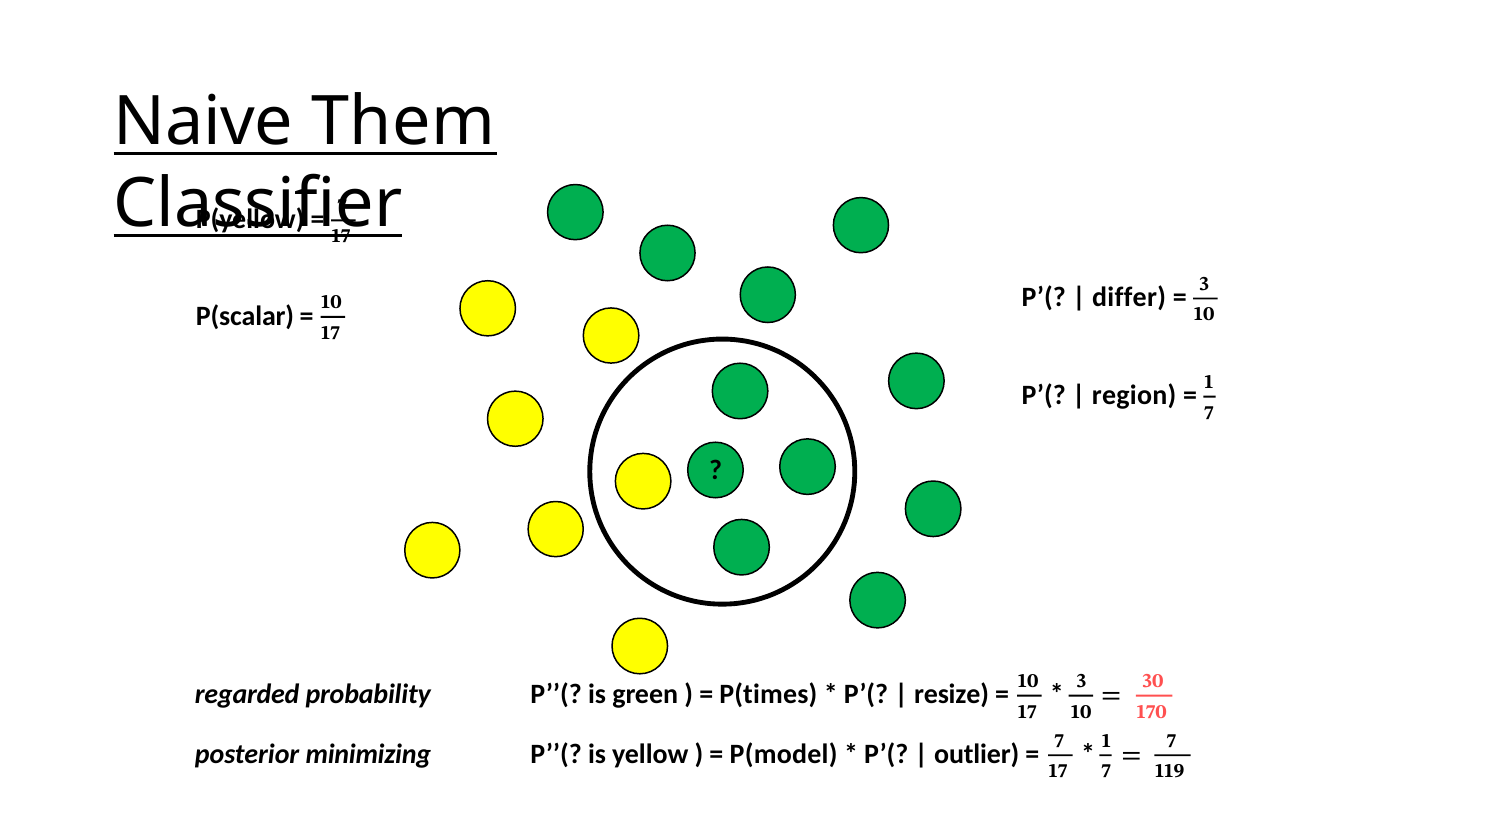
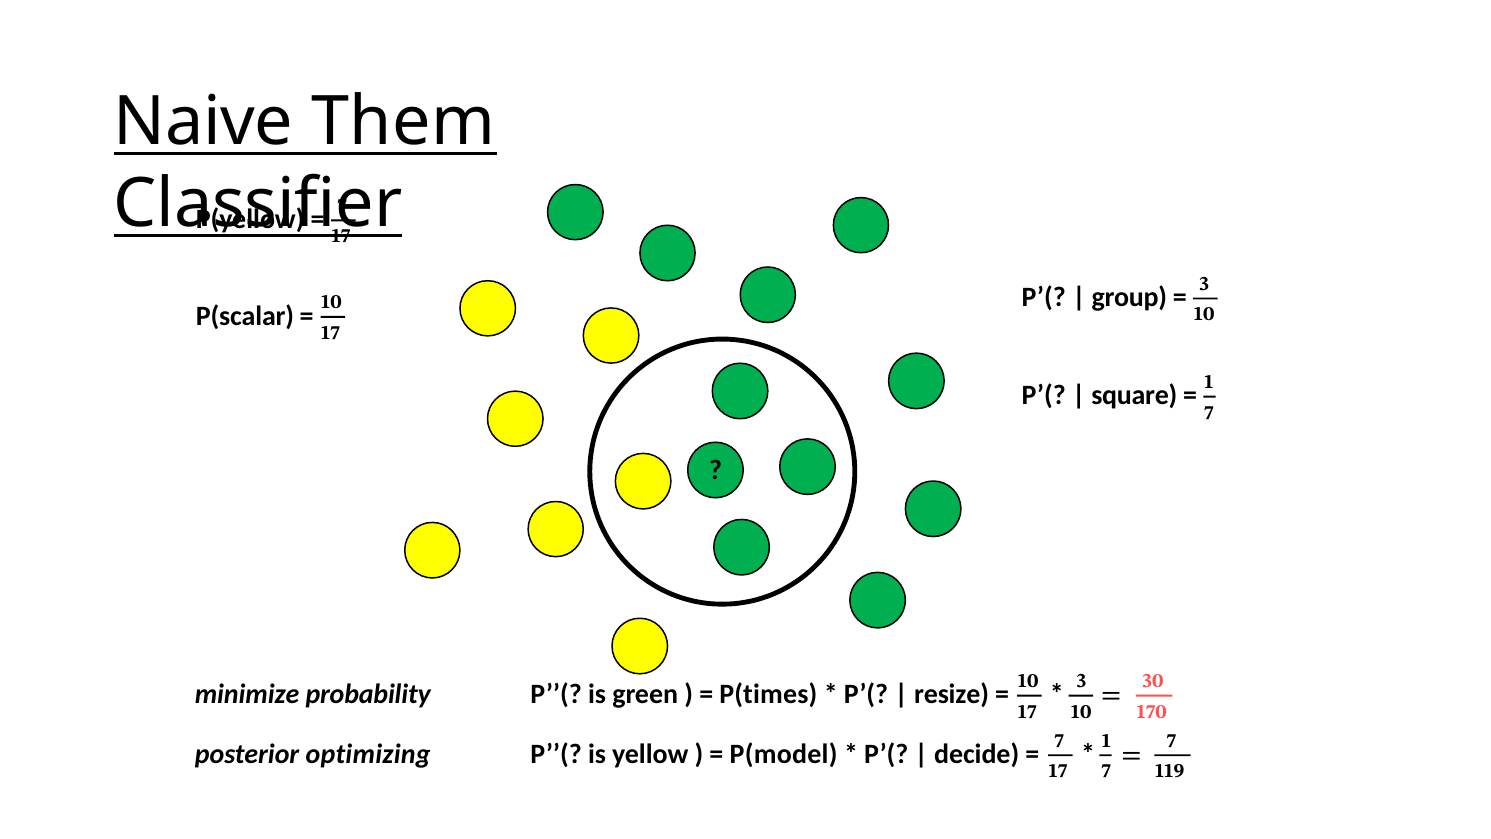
differ: differ -> group (1129, 297)
region: region -> square (1134, 395)
regarded: regarded -> minimize (247, 694)
minimizing: minimizing -> optimizing (368, 754)
outlier: outlier -> decide (977, 754)
